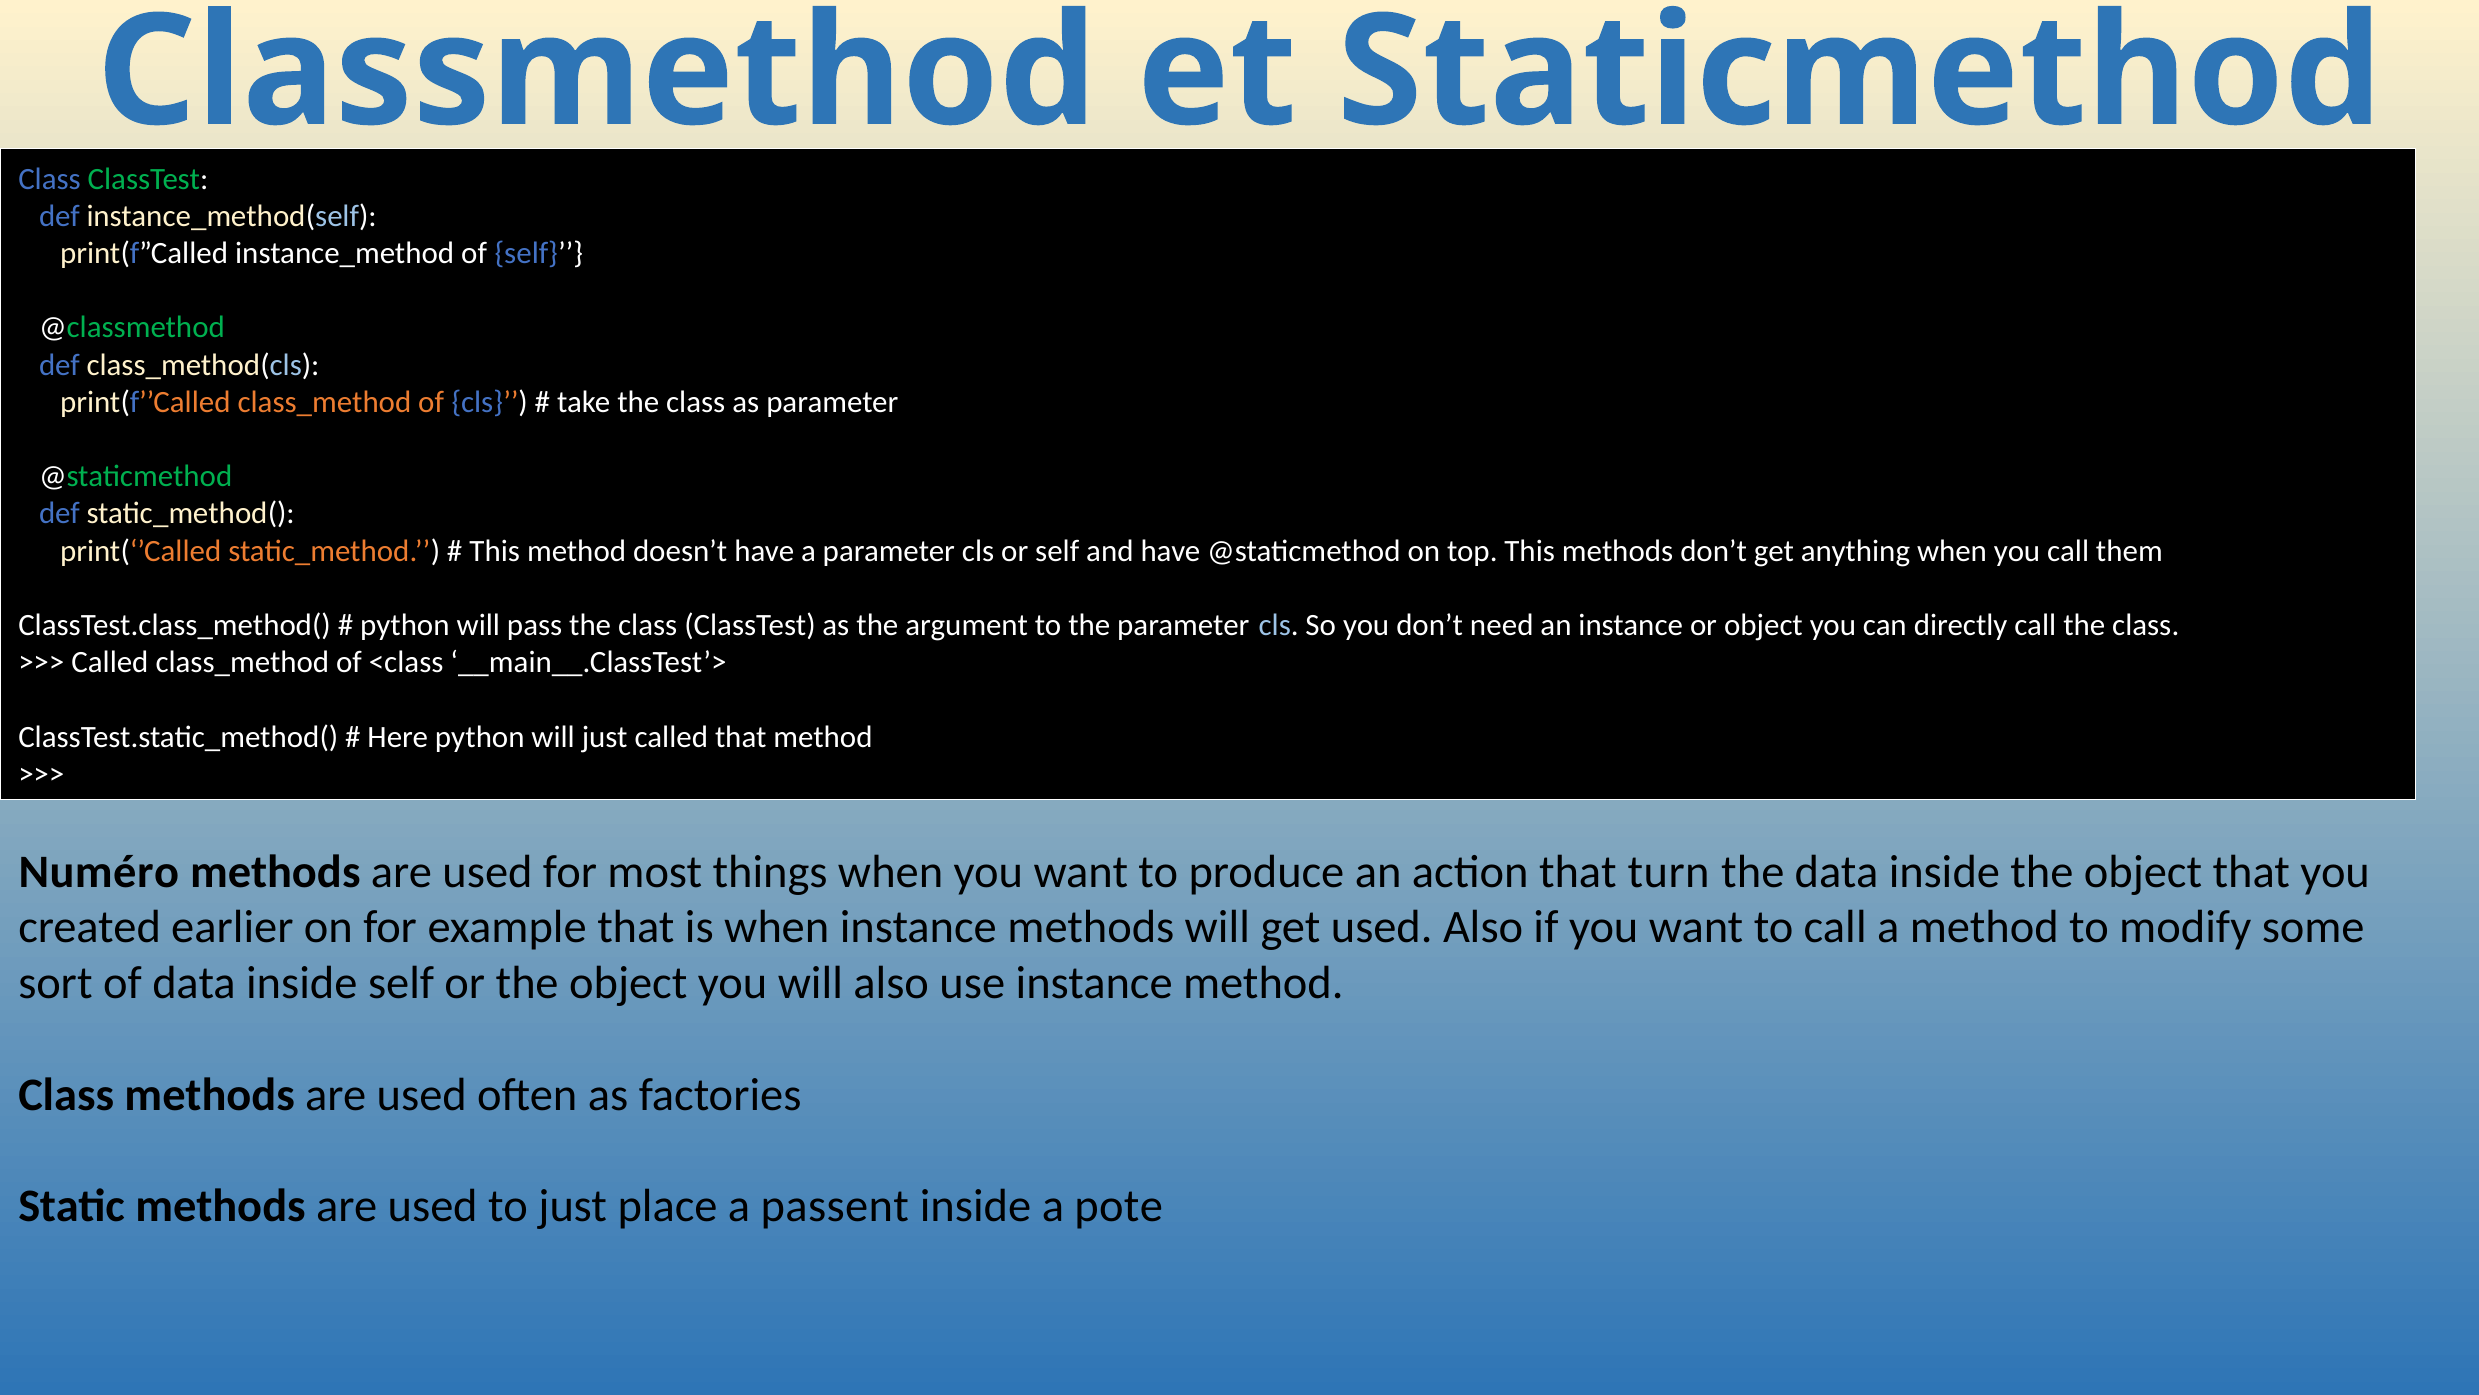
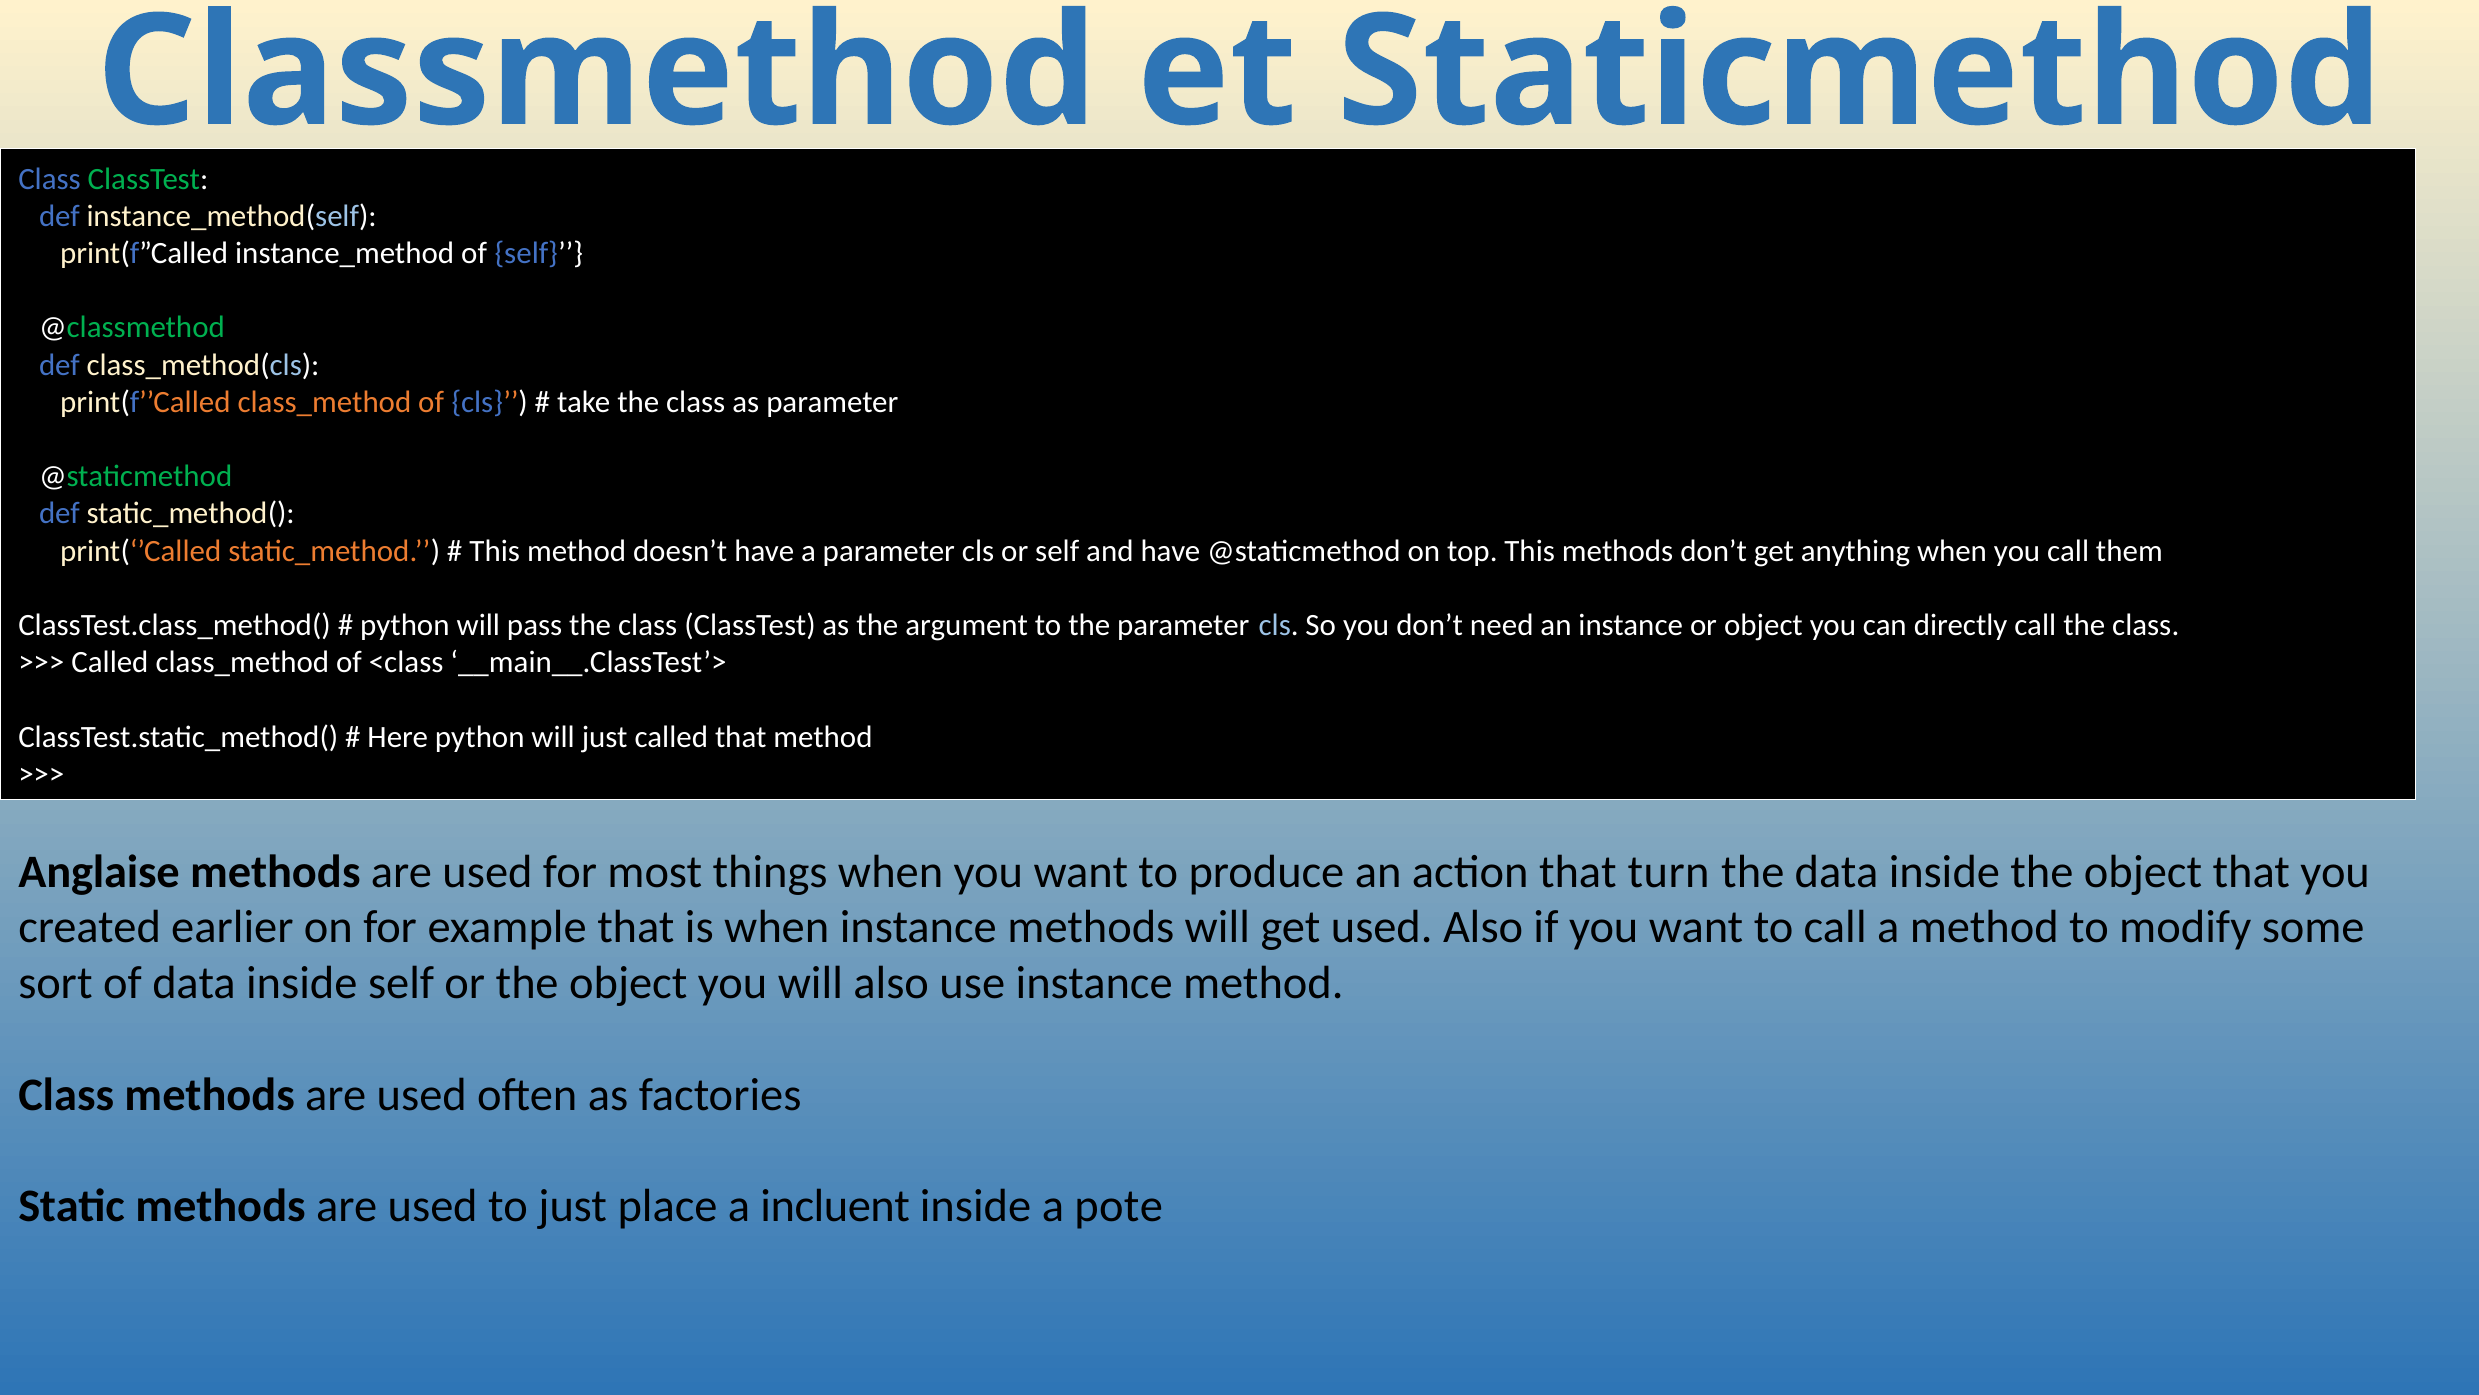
Numéro: Numéro -> Anglaise (99, 871)
passent: passent -> incluent (835, 1206)
